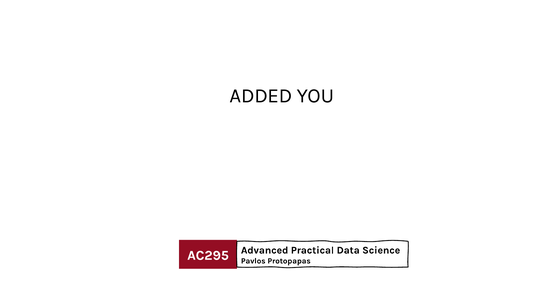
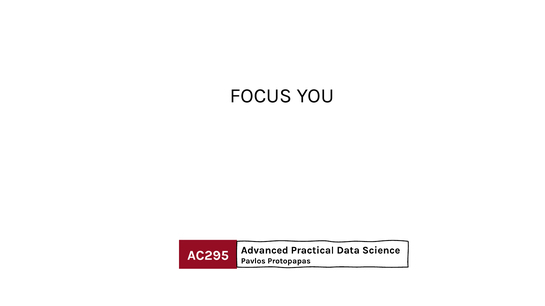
ADDED: ADDED -> FOCUS (261, 96)
